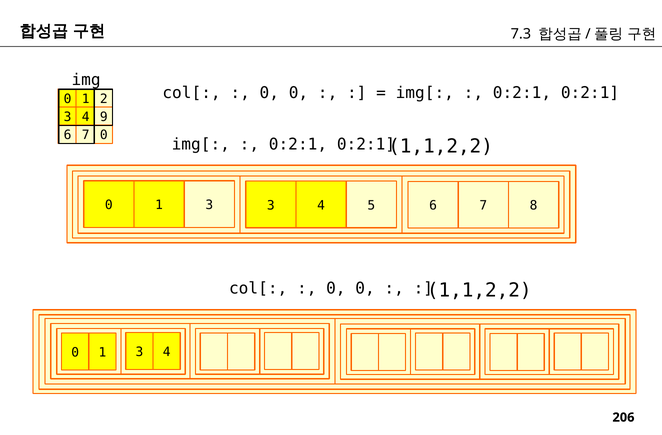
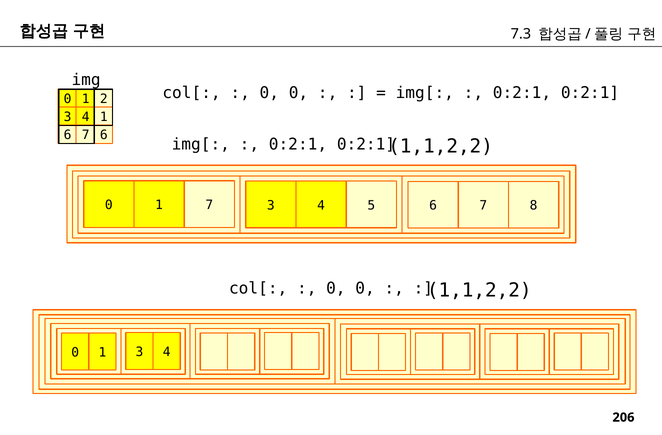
4 9: 9 -> 1 (104, 117)
7 0: 0 -> 6 (104, 135)
3: 3 -> 7 (209, 205)
